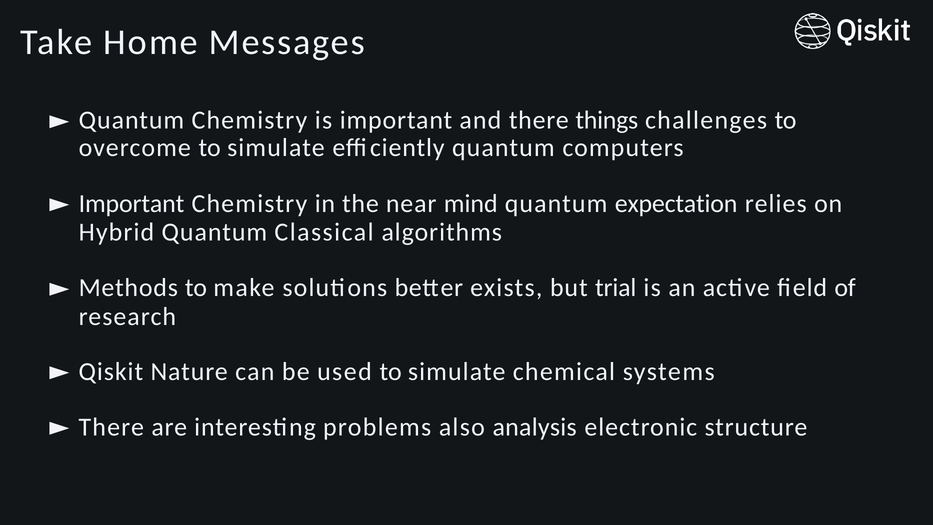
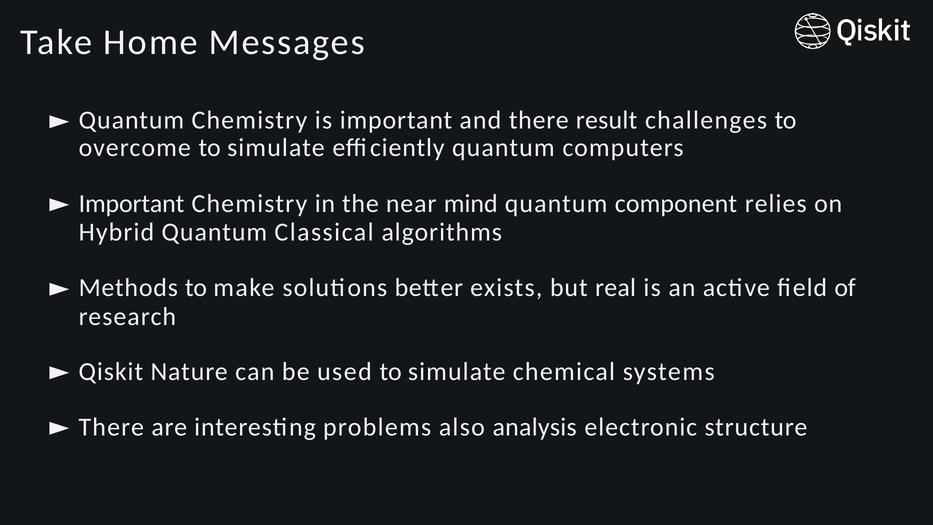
things: things -> result (607, 120)
expectation: expectation -> component (676, 203)
trial: trial -> real (616, 288)
